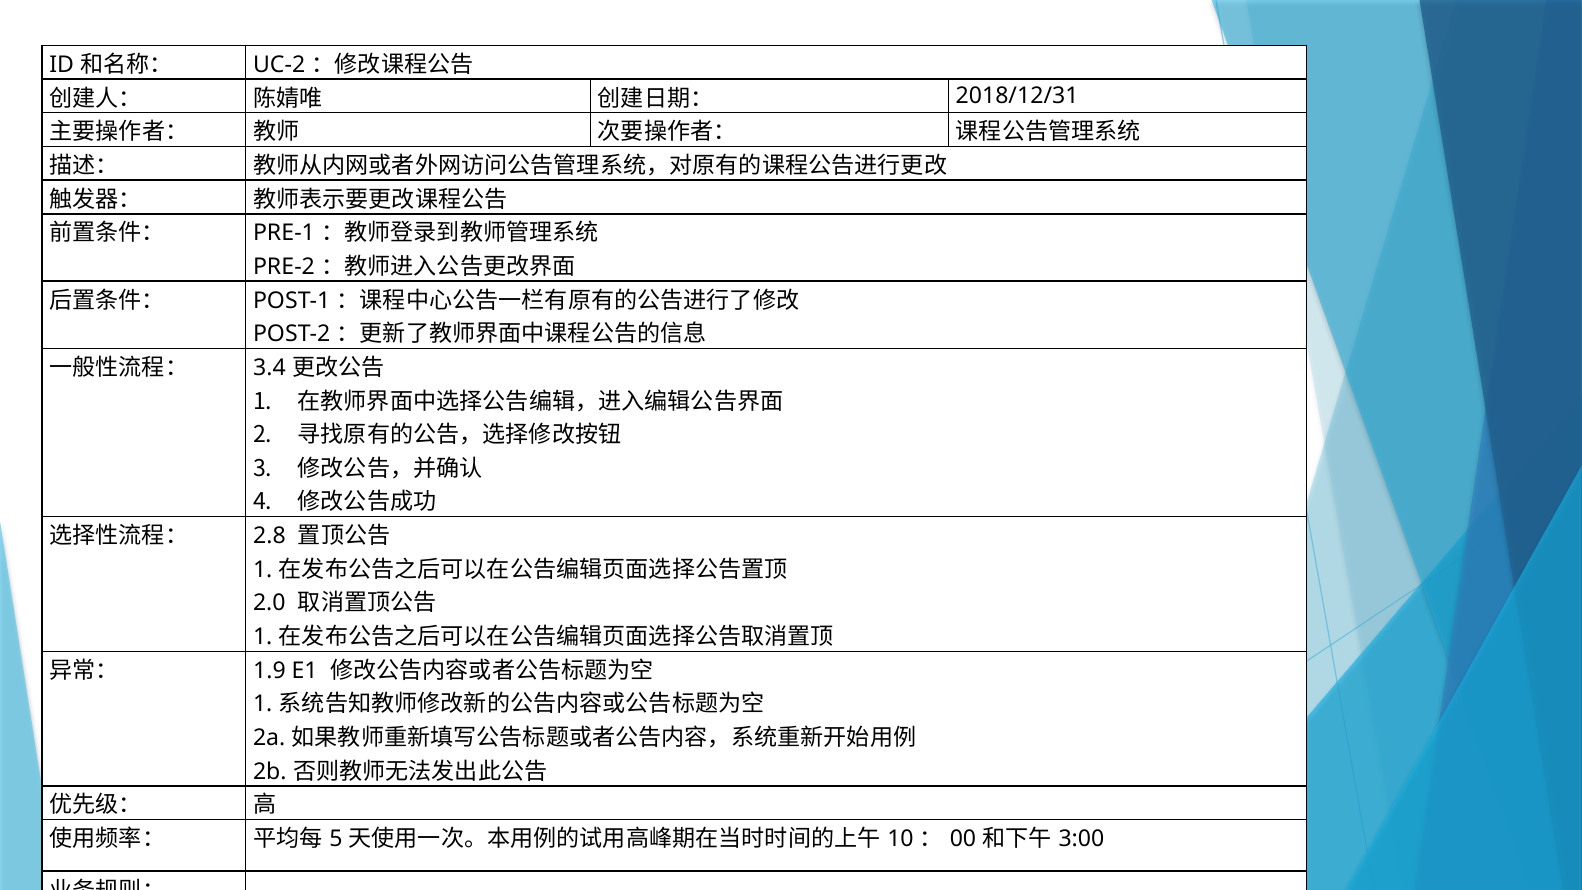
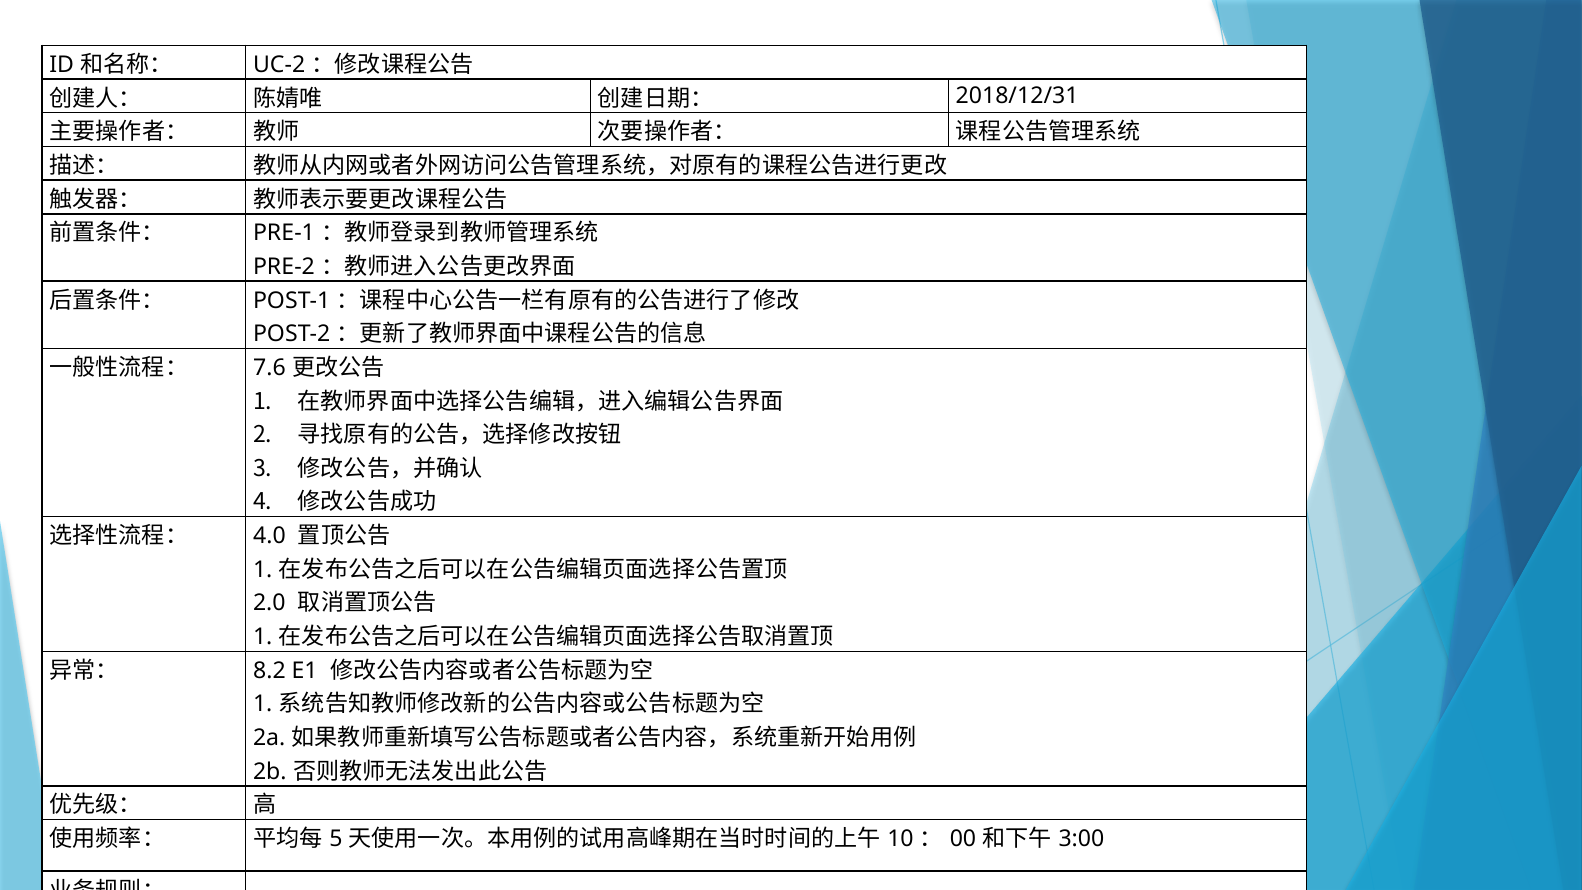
3.4: 3.4 -> 7.6 (269, 368)
2.8: 2.8 -> 4.0 (269, 536)
1.9: 1.9 -> 8.2 (269, 671)
